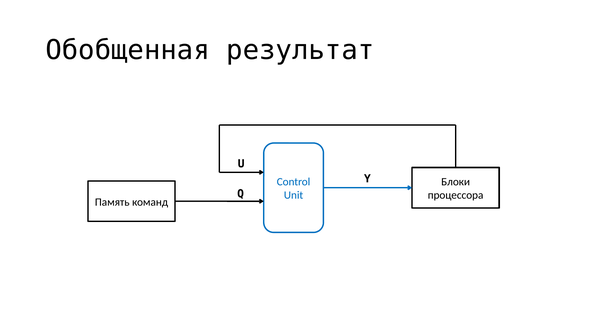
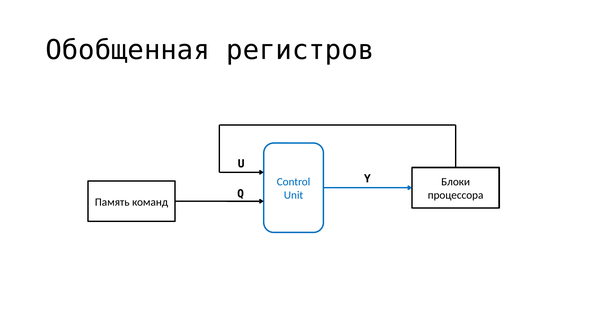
результат: результат -> регистров (300, 50)
